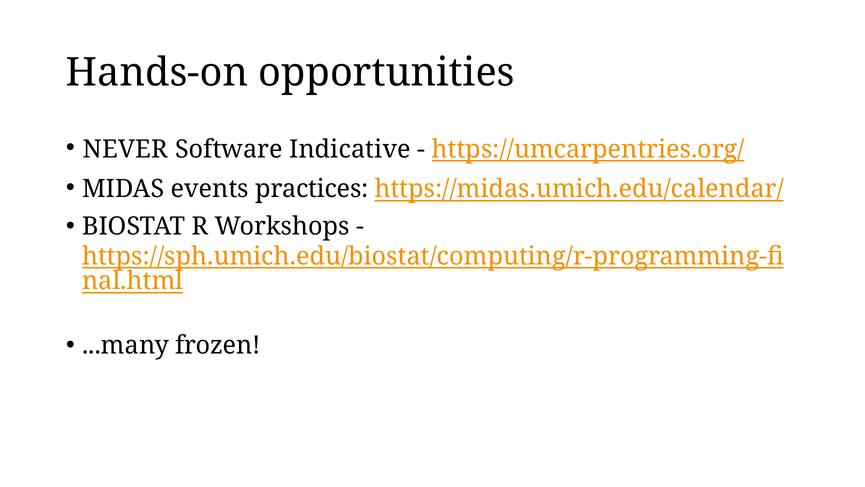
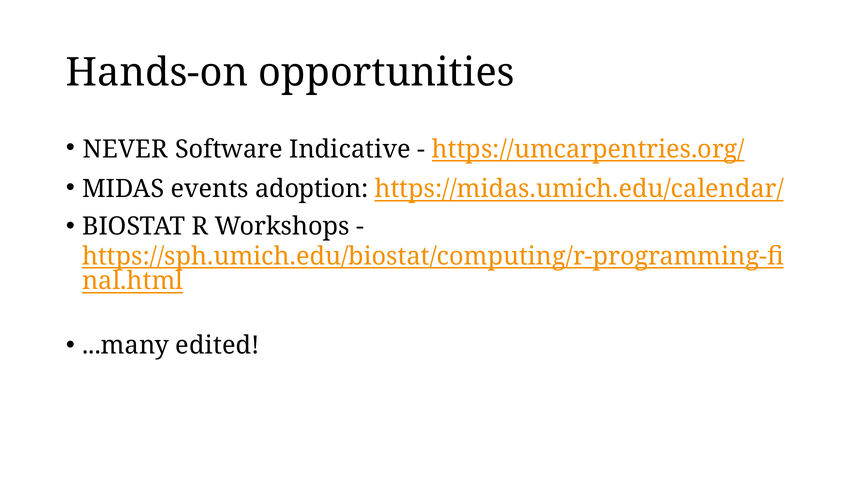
practices: practices -> adoption (312, 189)
frozen: frozen -> edited (218, 345)
